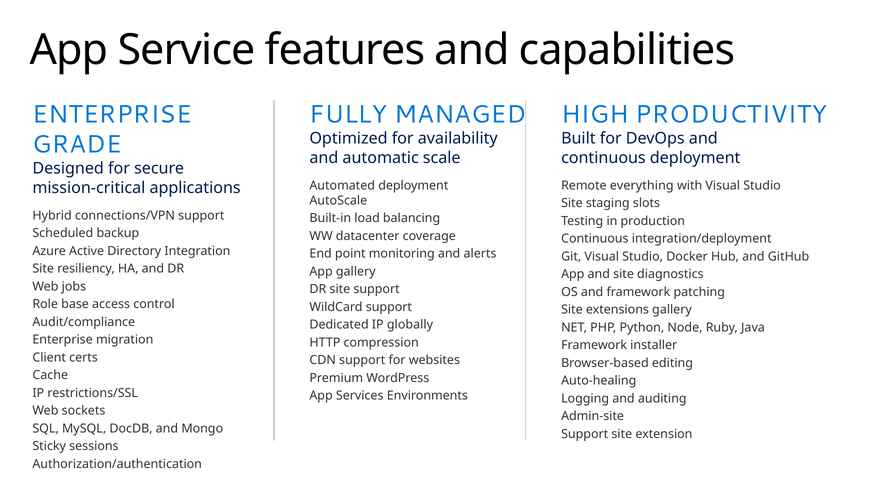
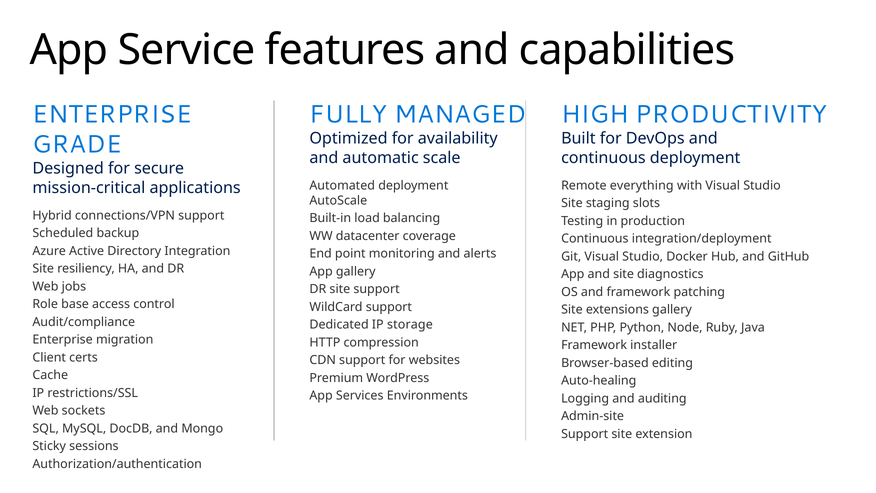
globally: globally -> storage (410, 325)
